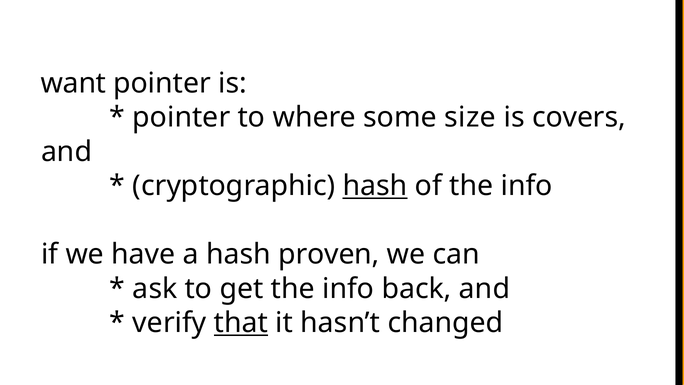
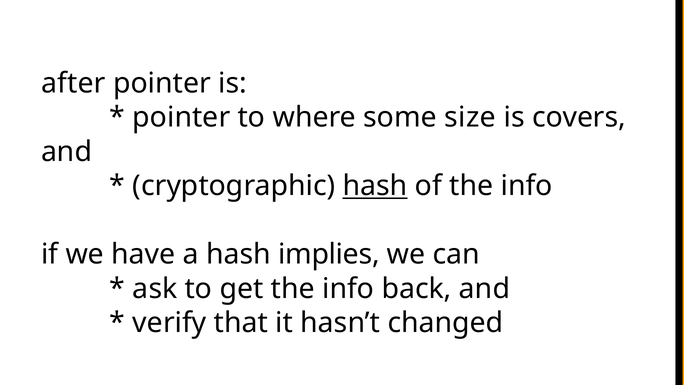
want: want -> after (73, 83)
proven: proven -> implies (329, 254)
that underline: present -> none (241, 323)
